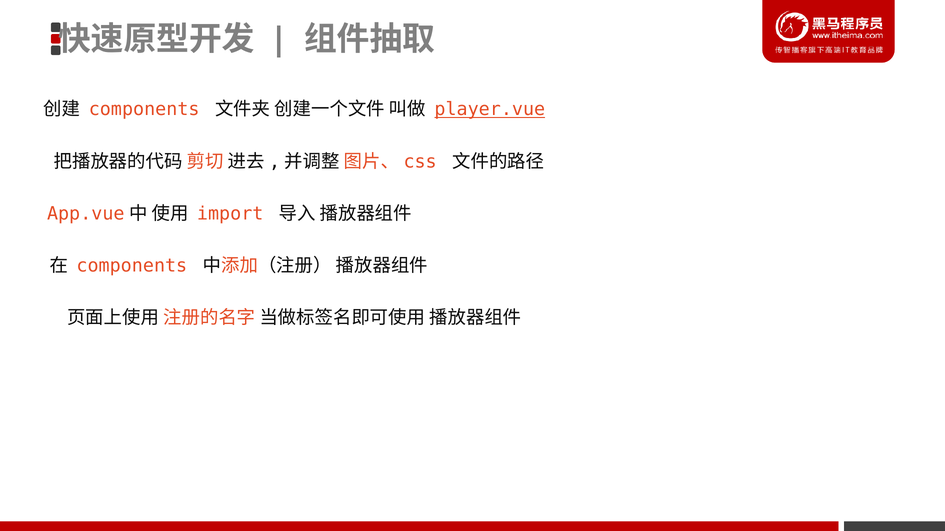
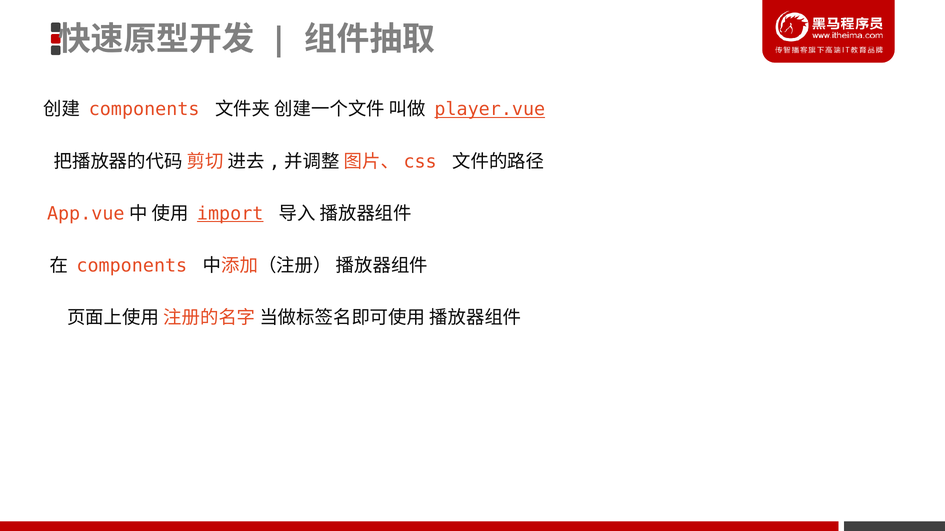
import underline: none -> present (230, 214)
